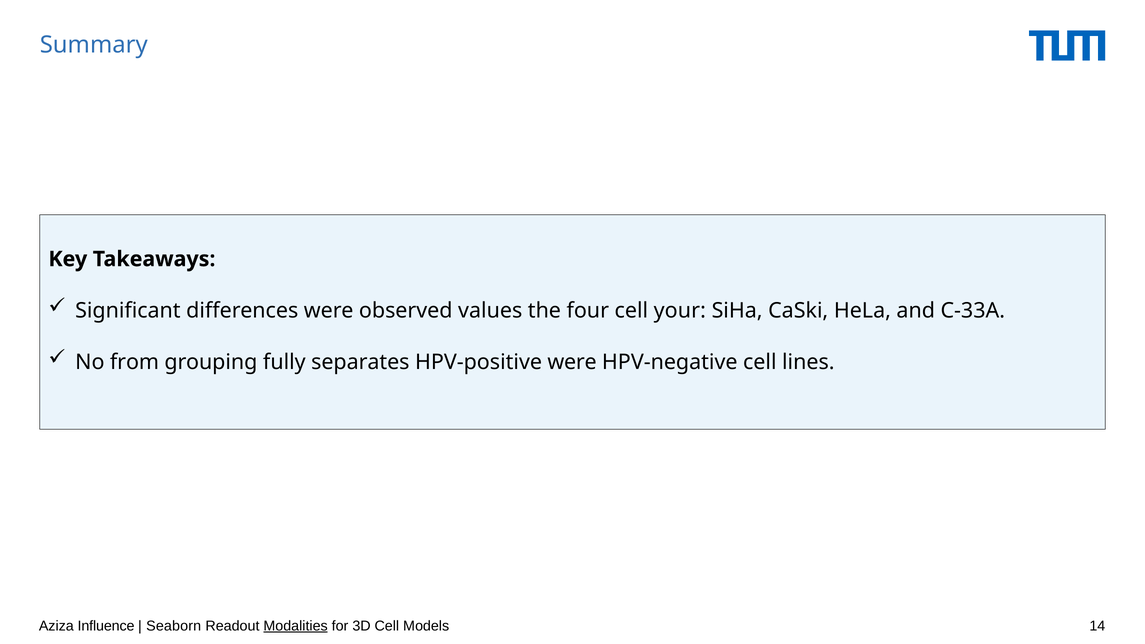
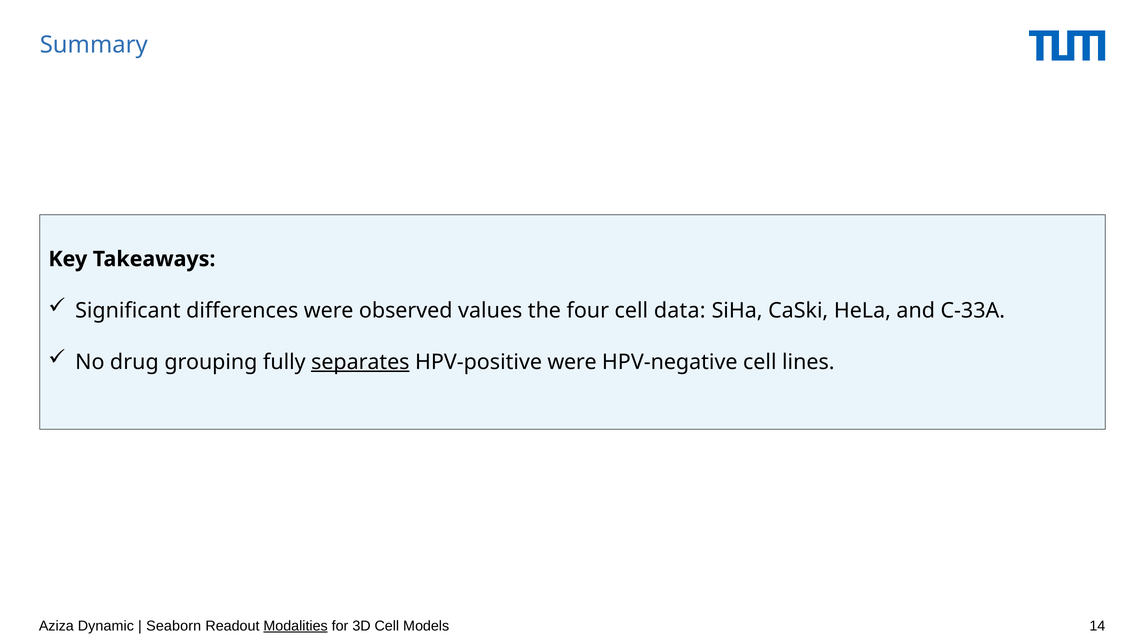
your: your -> data (680, 311)
from: from -> drug (134, 362)
separates underline: none -> present (360, 362)
Influence: Influence -> Dynamic (106, 626)
